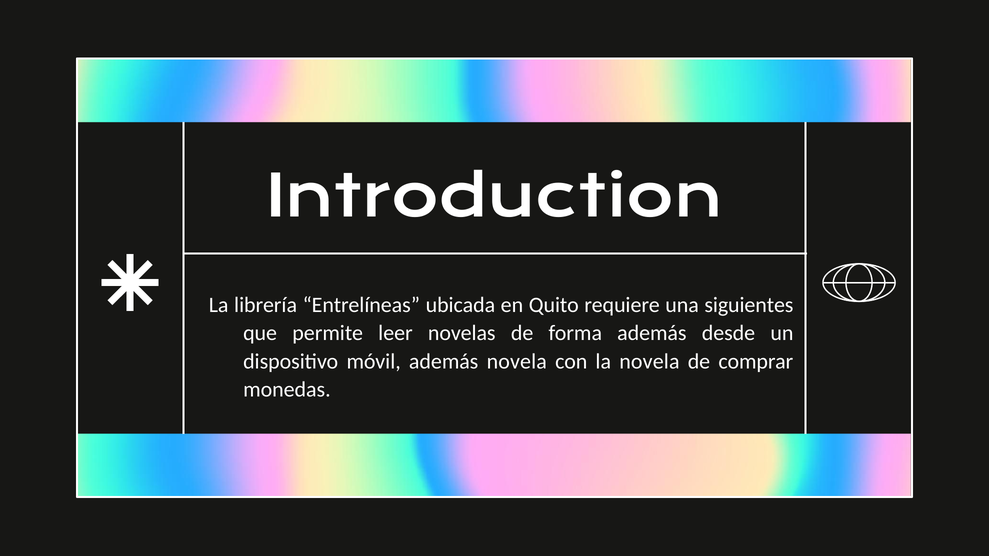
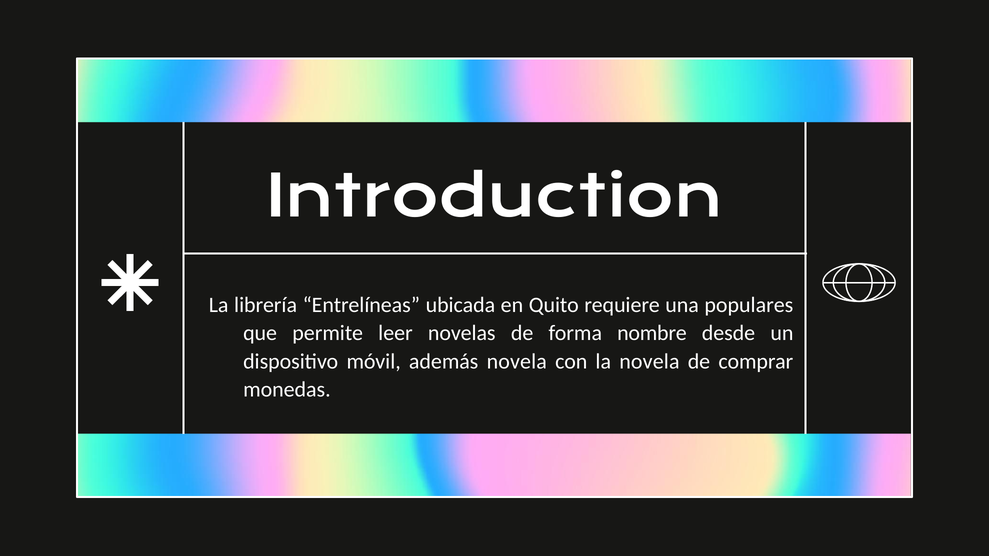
siguientes: siguientes -> populares (749, 305)
forma además: además -> nombre (652, 333)
